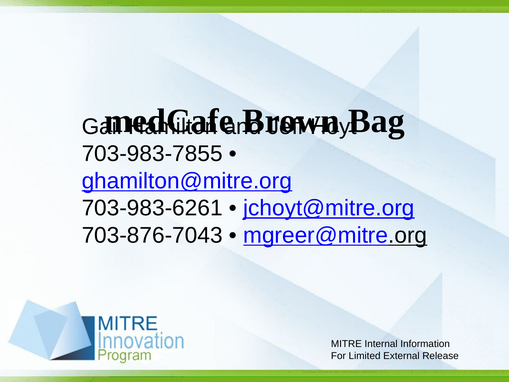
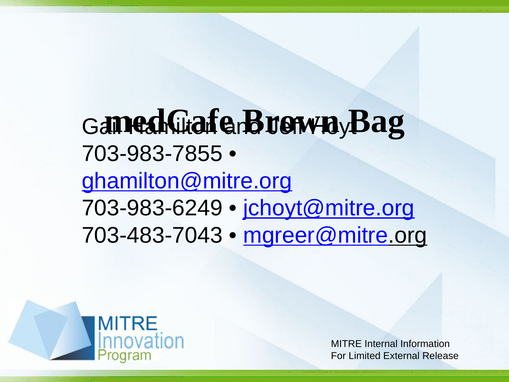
703-983-6261: 703-983-6261 -> 703-983-6249 (152, 208)
703-876-7043: 703-876-7043 -> 703-483-7043 (152, 235)
